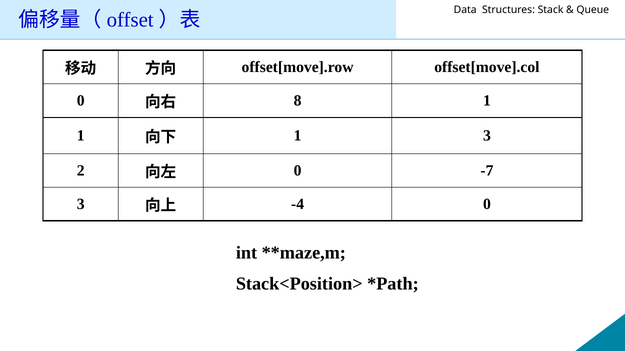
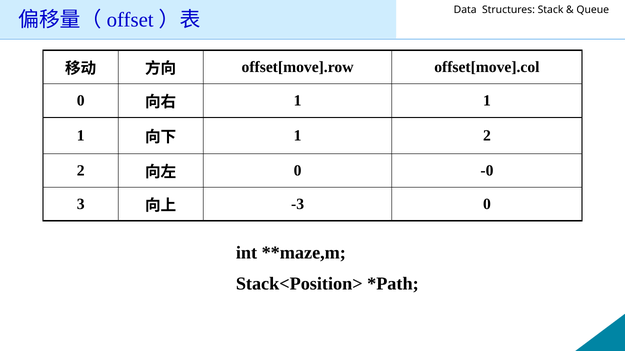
8: 8 -> 1 (298, 101)
1 3: 3 -> 2 (487, 136)
-7: -7 -> -0 (487, 171)
-4: -4 -> -3 (298, 204)
